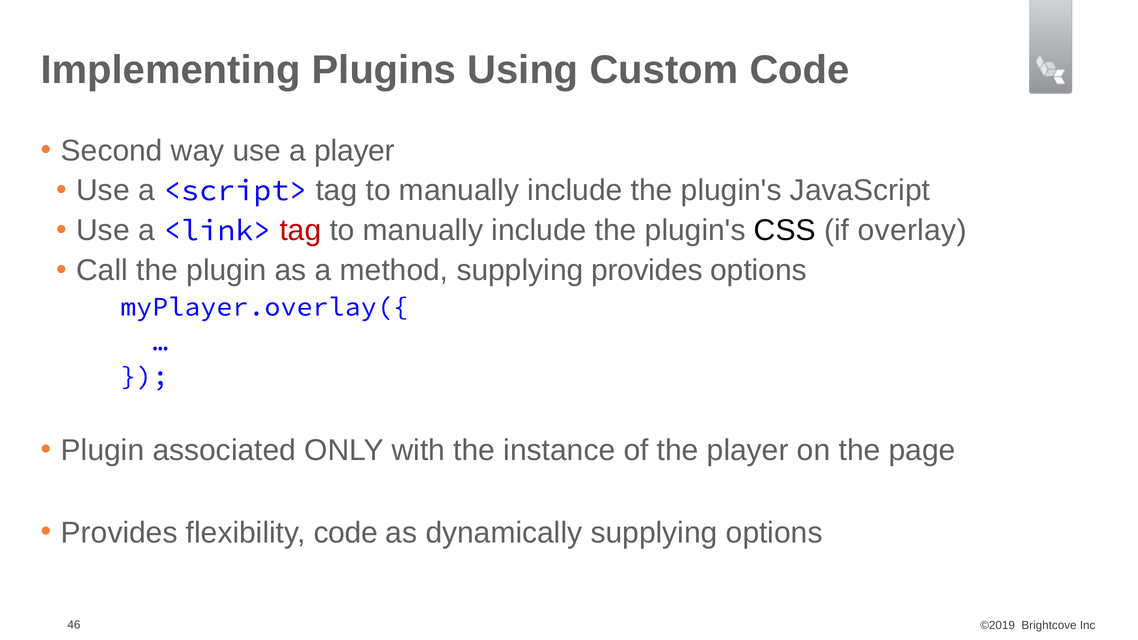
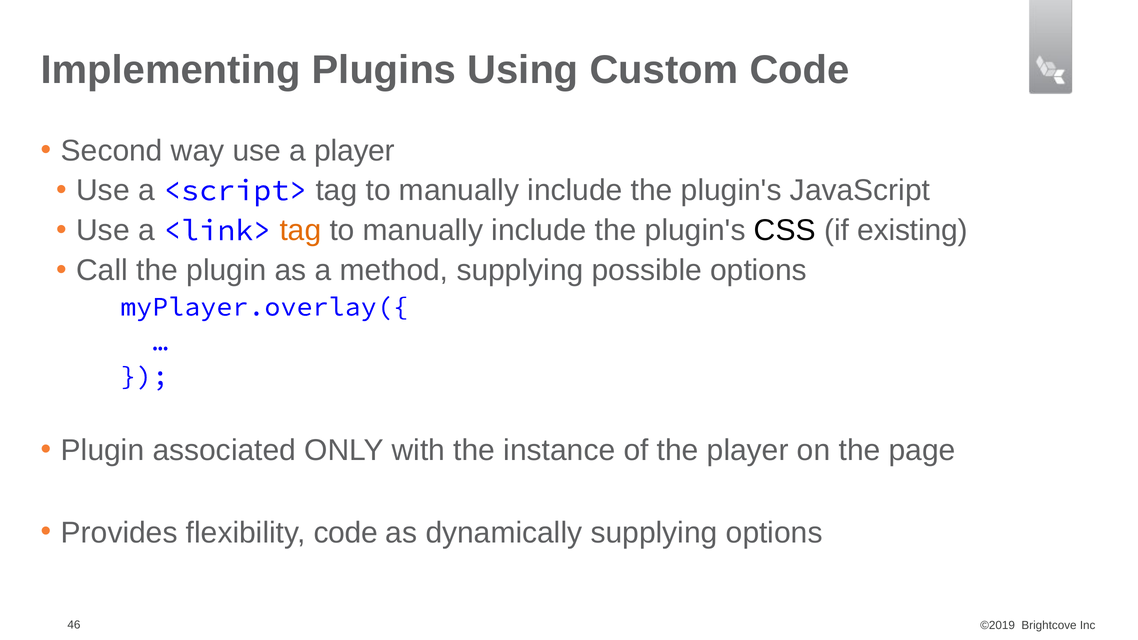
tag colour: red -> orange (300, 230)
overlay: overlay -> existing (912, 230)
supplying provides: provides -> possible (647, 270)
